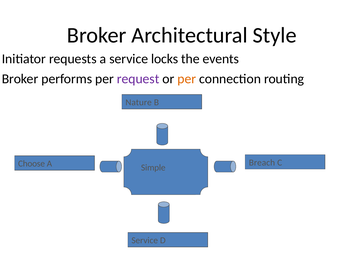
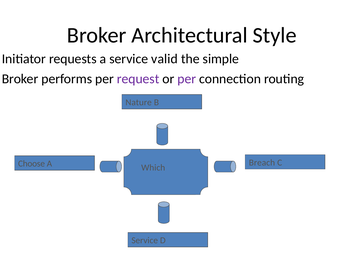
locks: locks -> valid (165, 59)
events: events -> simple (221, 59)
per colour: orange -> purple (187, 79)
Simple: Simple -> Which (153, 168)
